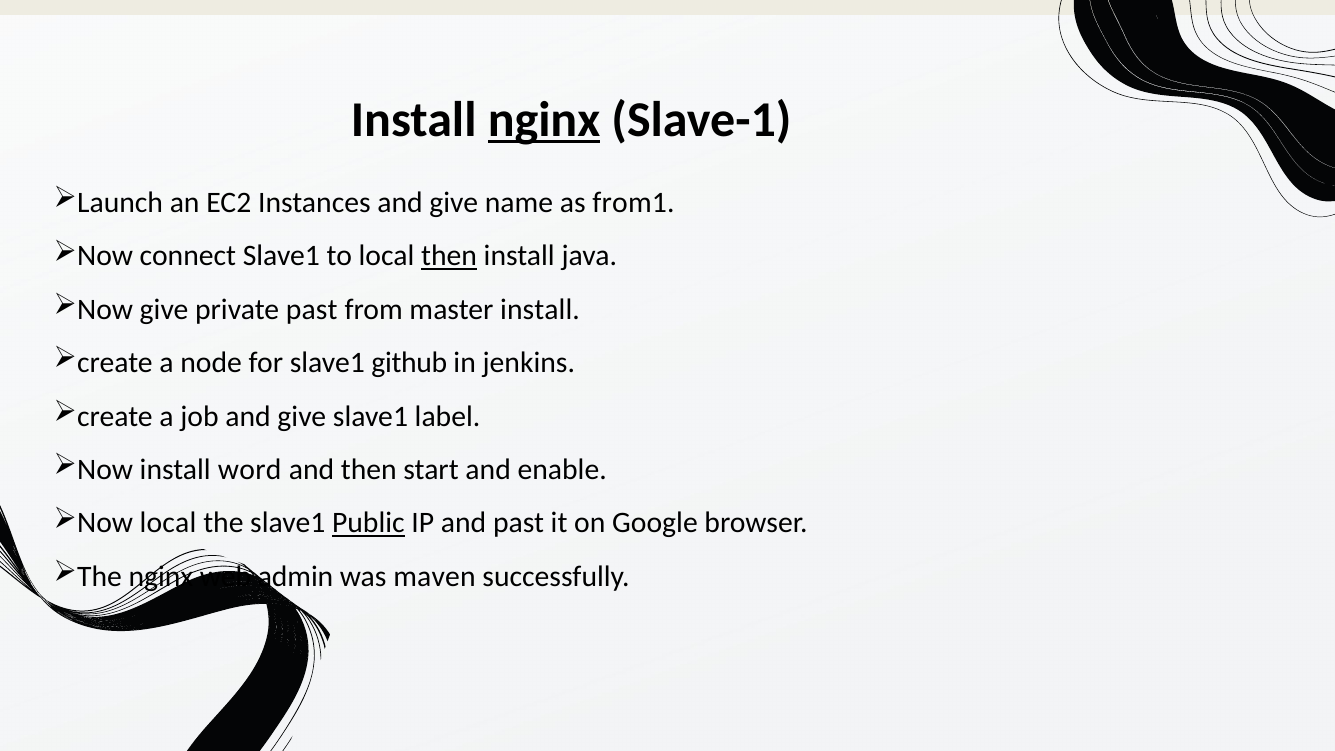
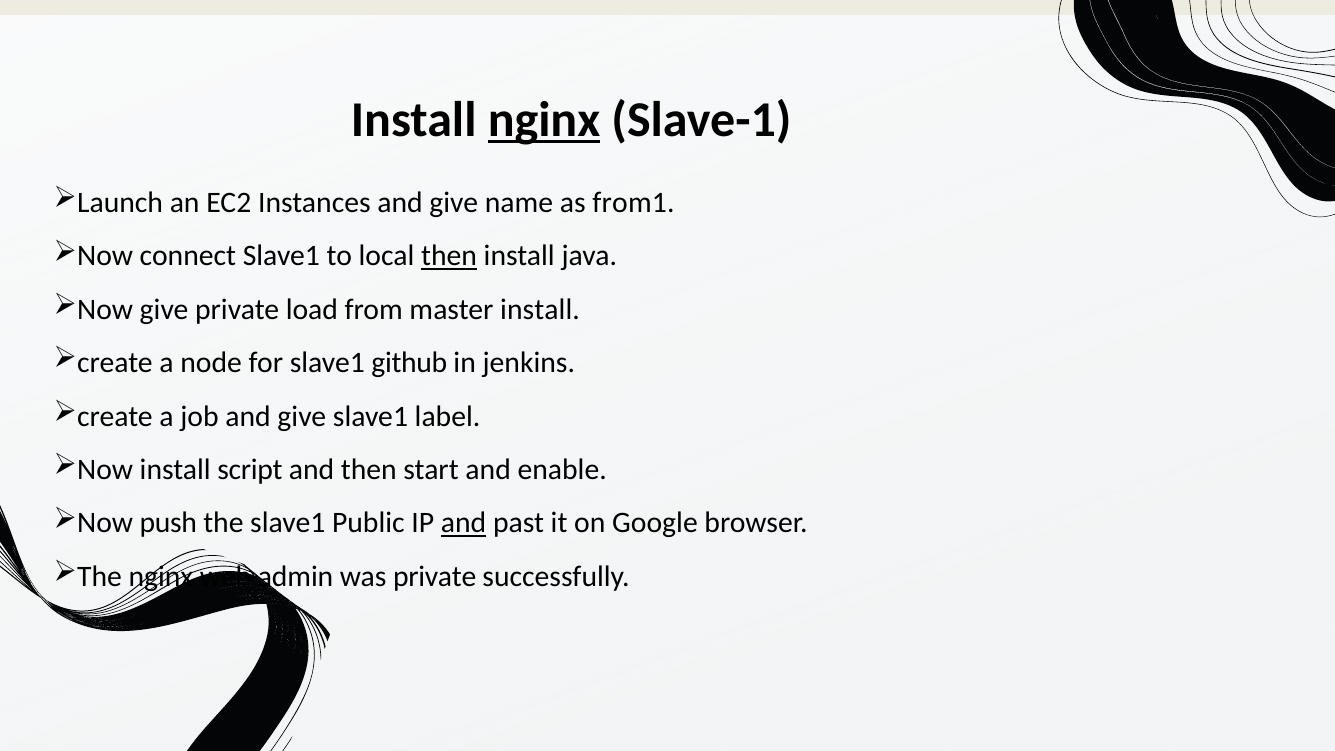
private past: past -> load (312, 309)
word: word -> script (250, 470)
Now local: local -> push (168, 523)
Public underline: present -> none (368, 523)
and underline: none -> present (464, 523)
was maven: maven -> private (435, 576)
